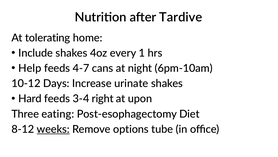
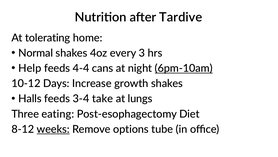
Include: Include -> Normal (36, 53)
1: 1 -> 3 (142, 53)
4-7: 4-7 -> 4-4 (81, 68)
6pm-10am underline: none -> present (184, 68)
urinate: urinate -> growth (131, 83)
Hard: Hard -> Halls (30, 98)
right: right -> take (103, 98)
upon: upon -> lungs (140, 98)
